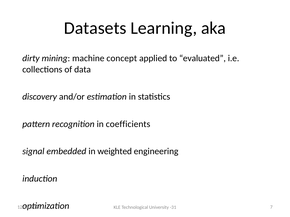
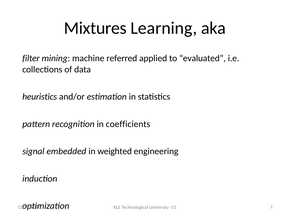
Datasets: Datasets -> Mixtures (95, 28)
dirty: dirty -> filter (31, 58)
concept: concept -> referred (122, 58)
discovery: discovery -> heuristics (40, 97)
